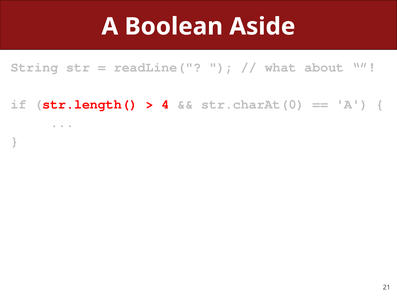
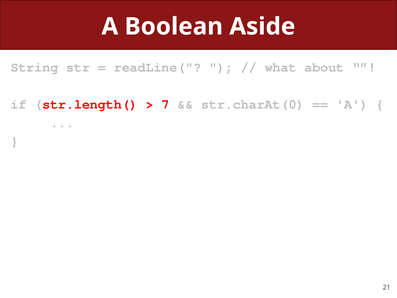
4: 4 -> 7 (165, 104)
